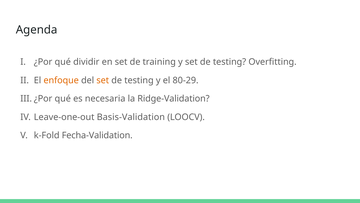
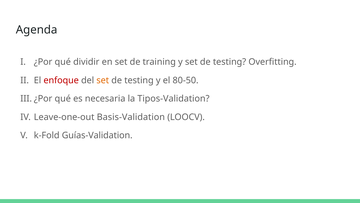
enfoque colour: orange -> red (61, 80)
80-29: 80-29 -> 80-50 (186, 80)
Ridge-Validation: Ridge-Validation -> Tipos-Validation (173, 98)
Fecha-Validation: Fecha-Validation -> Guías-Validation (97, 135)
